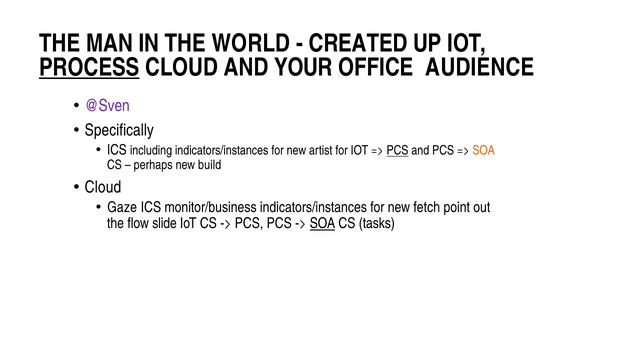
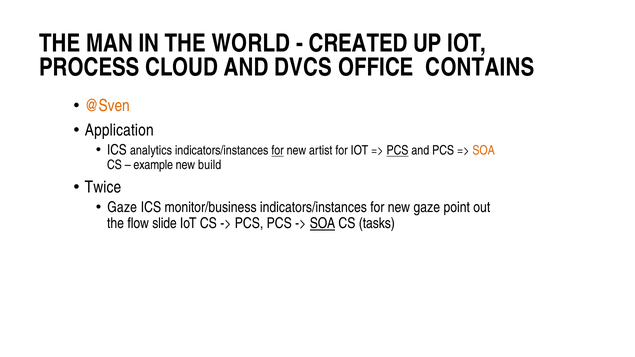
PROCESS underline: present -> none (89, 68)
YOUR: YOUR -> DVCS (303, 68)
AUDIENCE: AUDIENCE -> CONTAINS (480, 68)
@Sven colour: purple -> orange (107, 106)
Specifically: Specifically -> Application (119, 130)
including: including -> analytics (151, 151)
for underline: none -> present (278, 151)
perhaps: perhaps -> example (153, 165)
Cloud: Cloud -> Twice (103, 187)
new fetch: fetch -> gaze (427, 207)
